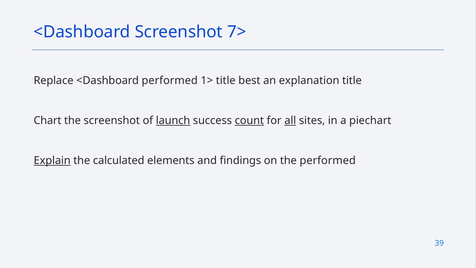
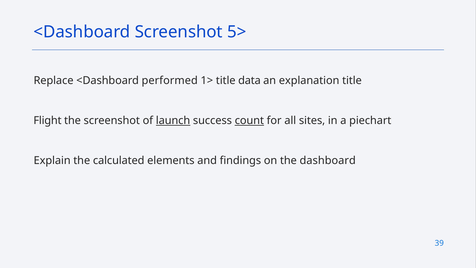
7>: 7> -> 5> (237, 32)
best: best -> data (249, 80)
Chart: Chart -> Flight (47, 120)
all underline: present -> none (290, 120)
Explain underline: present -> none (52, 160)
the performed: performed -> dashboard (328, 160)
